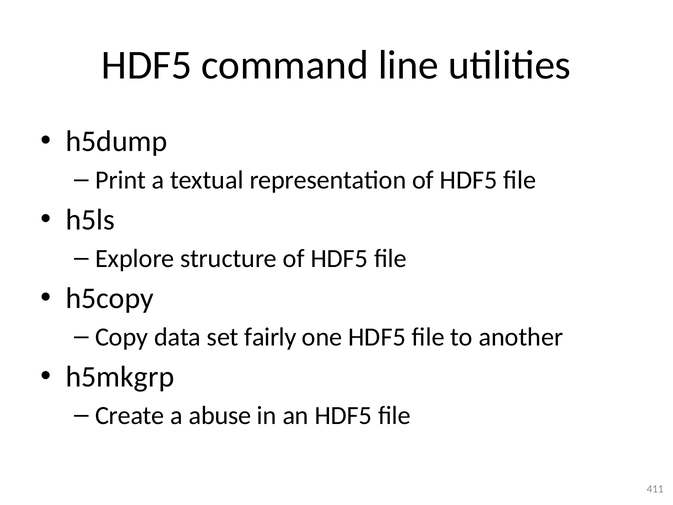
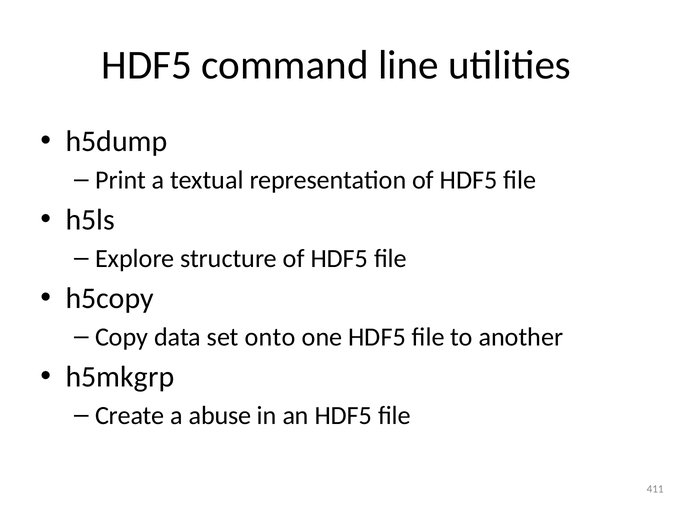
fairly: fairly -> onto (270, 337)
